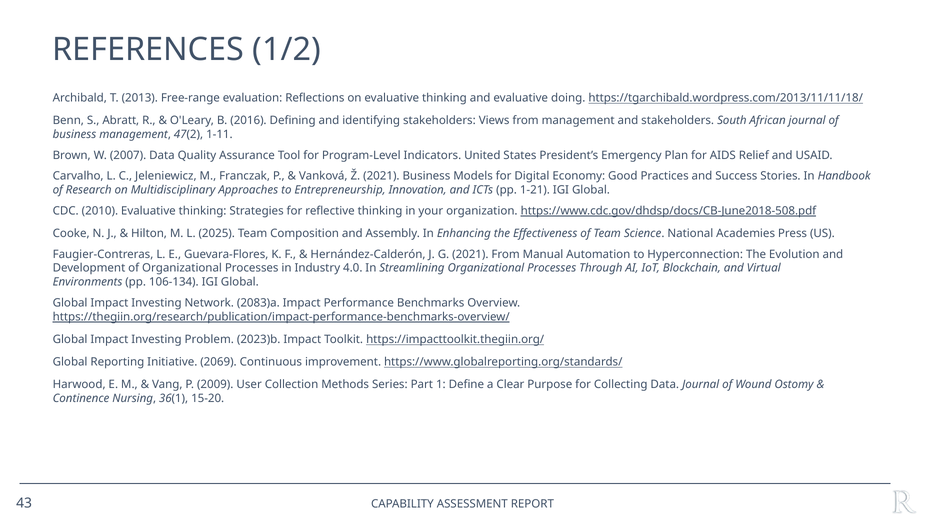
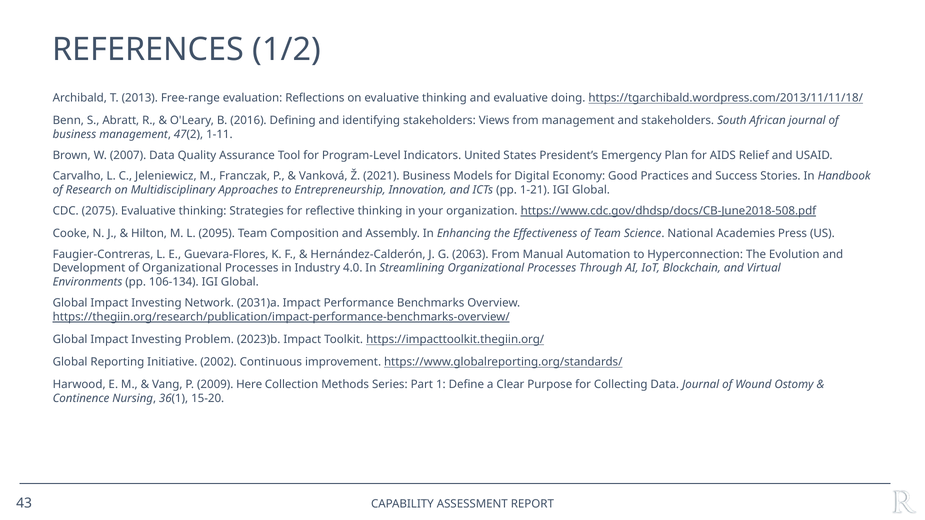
2010: 2010 -> 2075 (100, 211)
2025: 2025 -> 2095 (217, 234)
G 2021: 2021 -> 2063 (470, 254)
2083)a: 2083)a -> 2031)a (258, 303)
2069: 2069 -> 2002 (218, 362)
User: User -> Here (249, 385)
